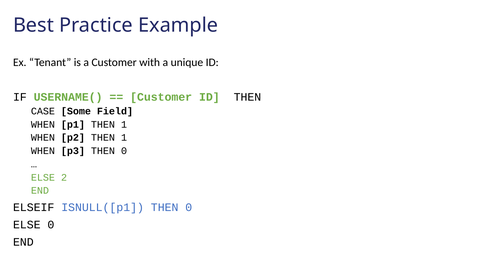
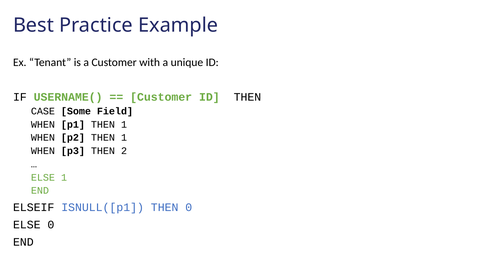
p3 THEN 0: 0 -> 2 (124, 151)
ELSE 2: 2 -> 1 (64, 178)
